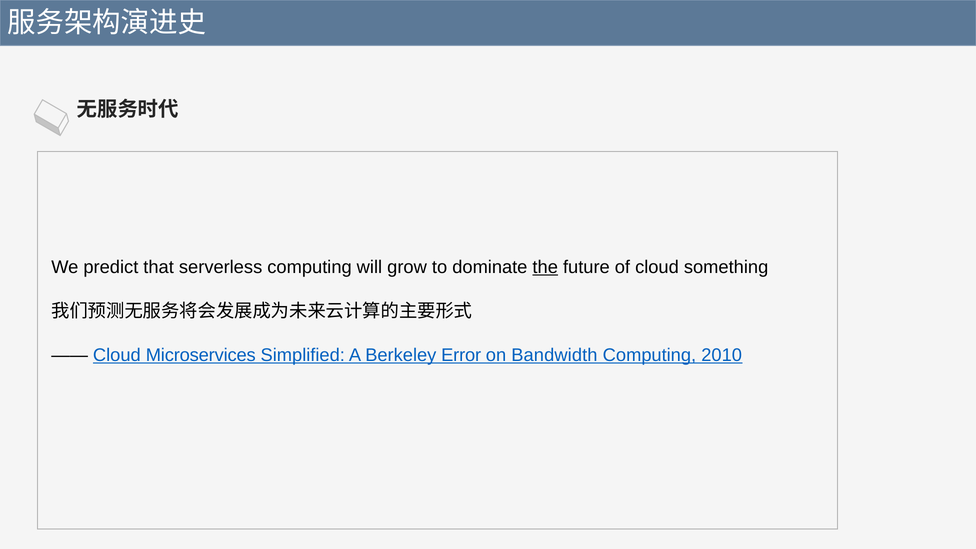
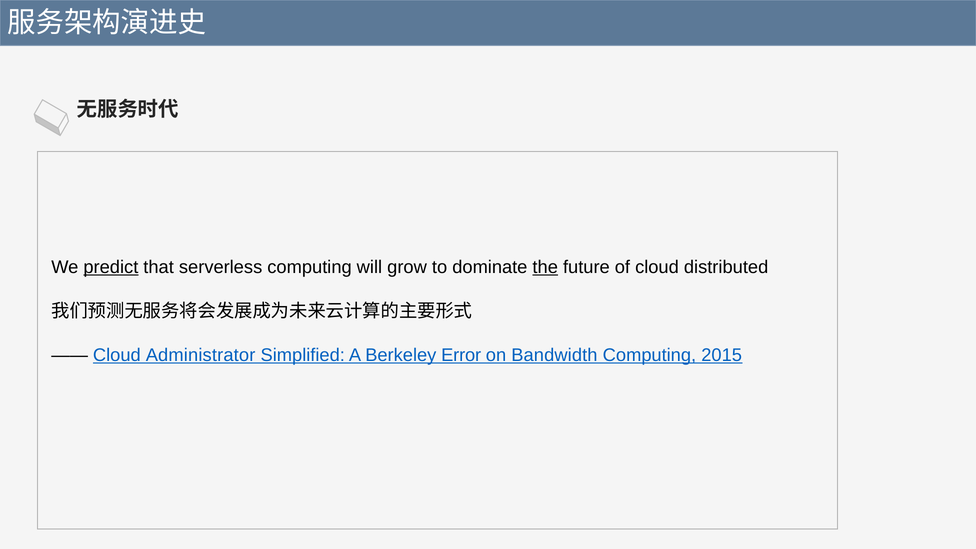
predict underline: none -> present (111, 267)
something: something -> distributed (726, 267)
Microservices: Microservices -> Administrator (201, 355)
2010: 2010 -> 2015 (722, 355)
